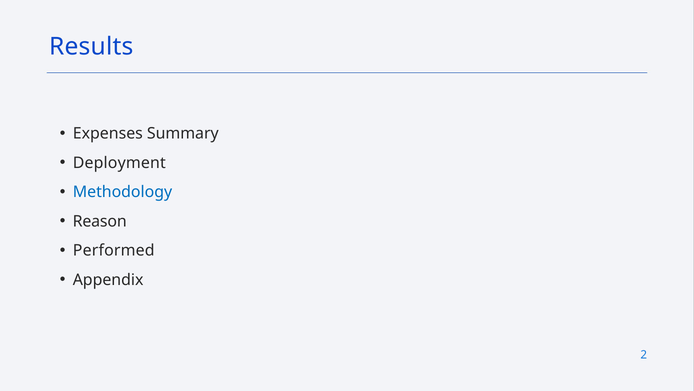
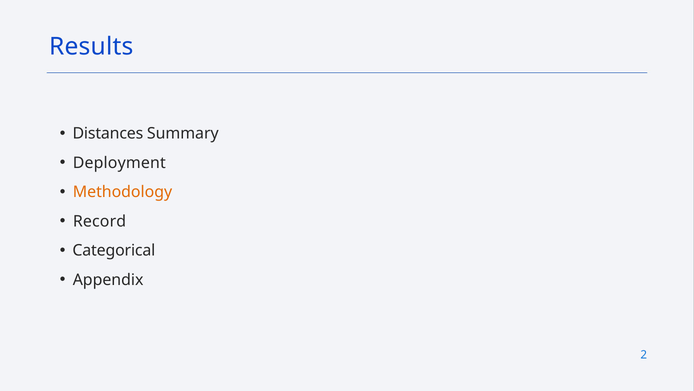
Expenses: Expenses -> Distances (108, 134)
Methodology colour: blue -> orange (122, 192)
Reason: Reason -> Record (100, 221)
Performed: Performed -> Categorical (114, 250)
